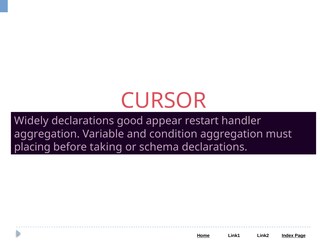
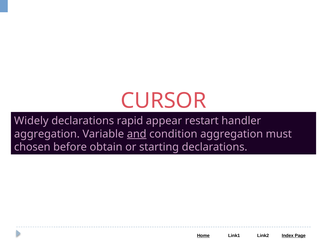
good: good -> rapid (130, 121)
and underline: none -> present (137, 134)
placing: placing -> chosen (32, 147)
taking: taking -> obtain (106, 147)
schema: schema -> starting (159, 147)
